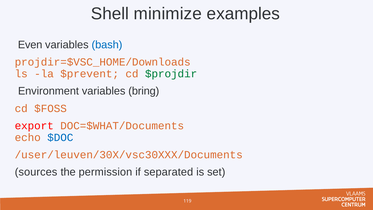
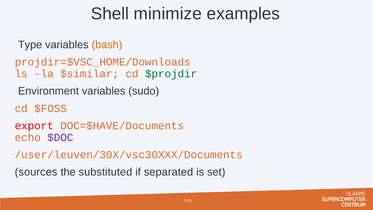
Even: Even -> Type (30, 45)
bash colour: blue -> orange (107, 45)
$prevent: $prevent -> $similar (90, 74)
bring: bring -> sudo (144, 91)
DOC=$WHAT/Documents: DOC=$WHAT/Documents -> DOC=$HAVE/Documents (122, 126)
$DOC colour: blue -> purple (60, 137)
permission: permission -> substituted (105, 172)
